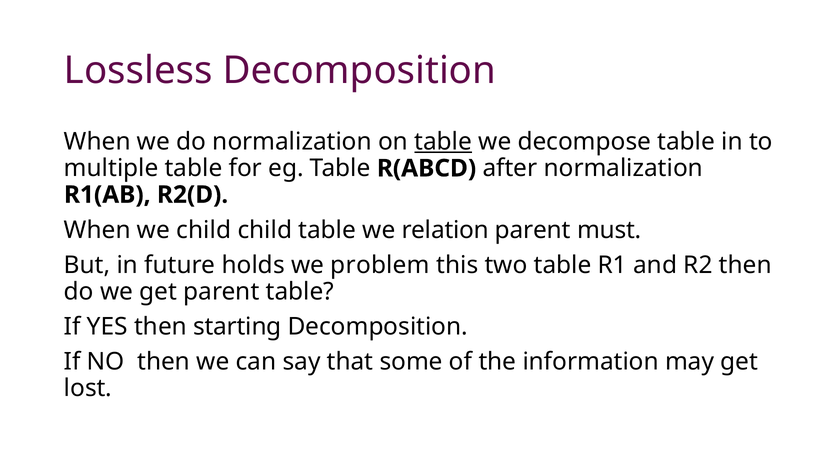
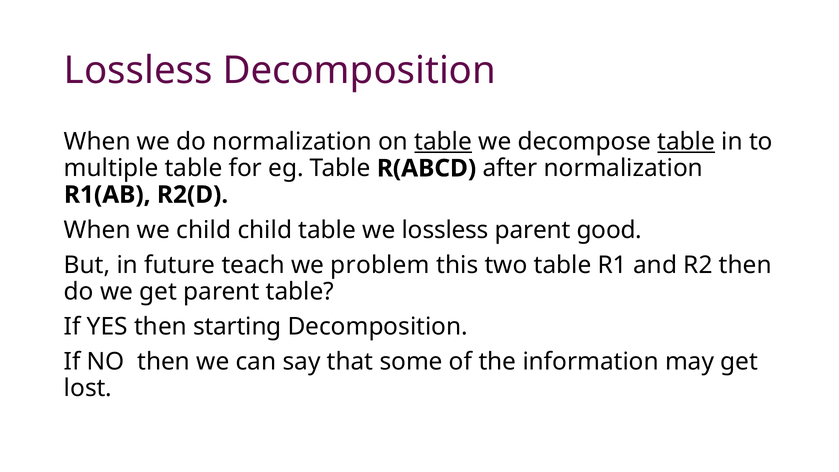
table underline: none -> present (686, 142)
we relation: relation -> lossless (445, 230)
must: must -> good (609, 230)
holds: holds -> teach (253, 265)
